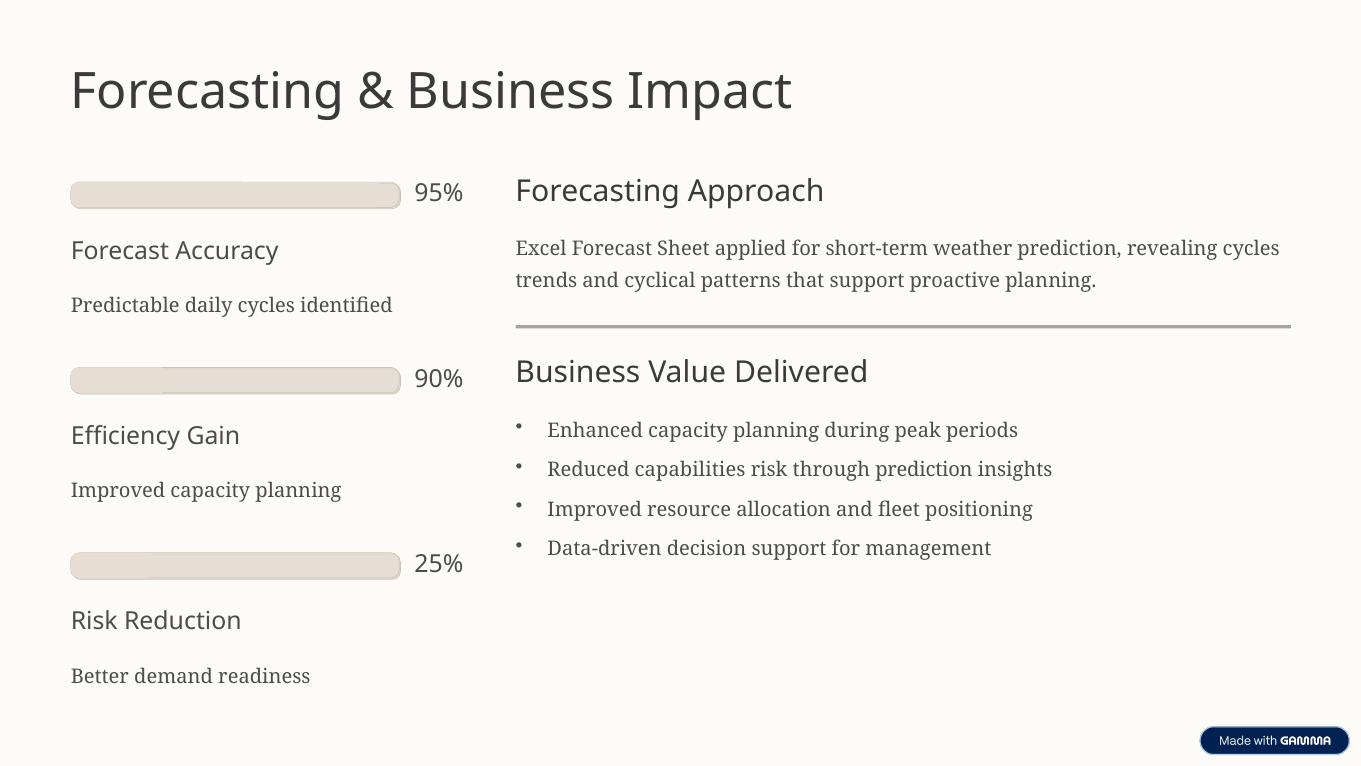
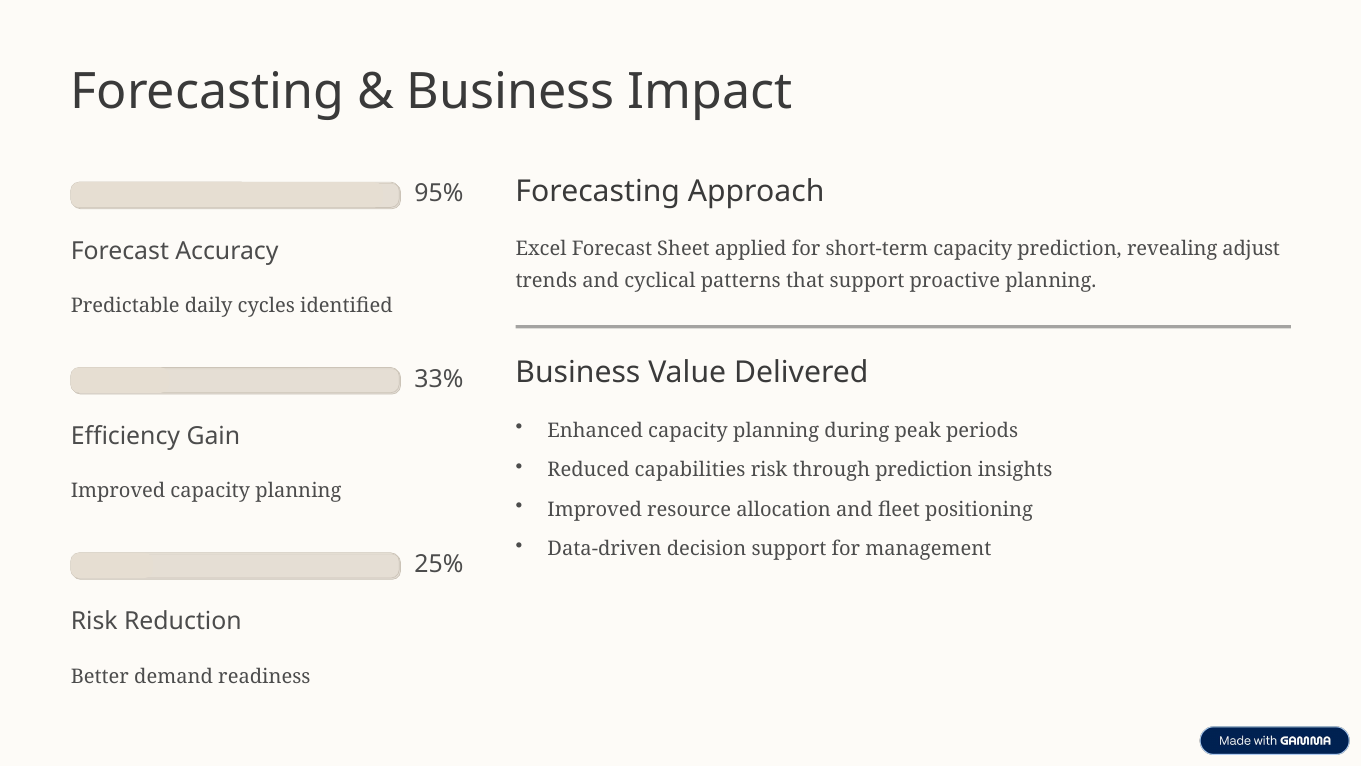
short-term weather: weather -> capacity (973, 249)
revealing cycles: cycles -> adjust (1251, 249)
90%: 90% -> 33% (439, 379)
